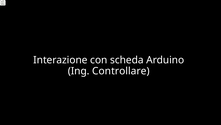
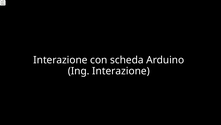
Ing Controllare: Controllare -> Interazione (121, 71)
